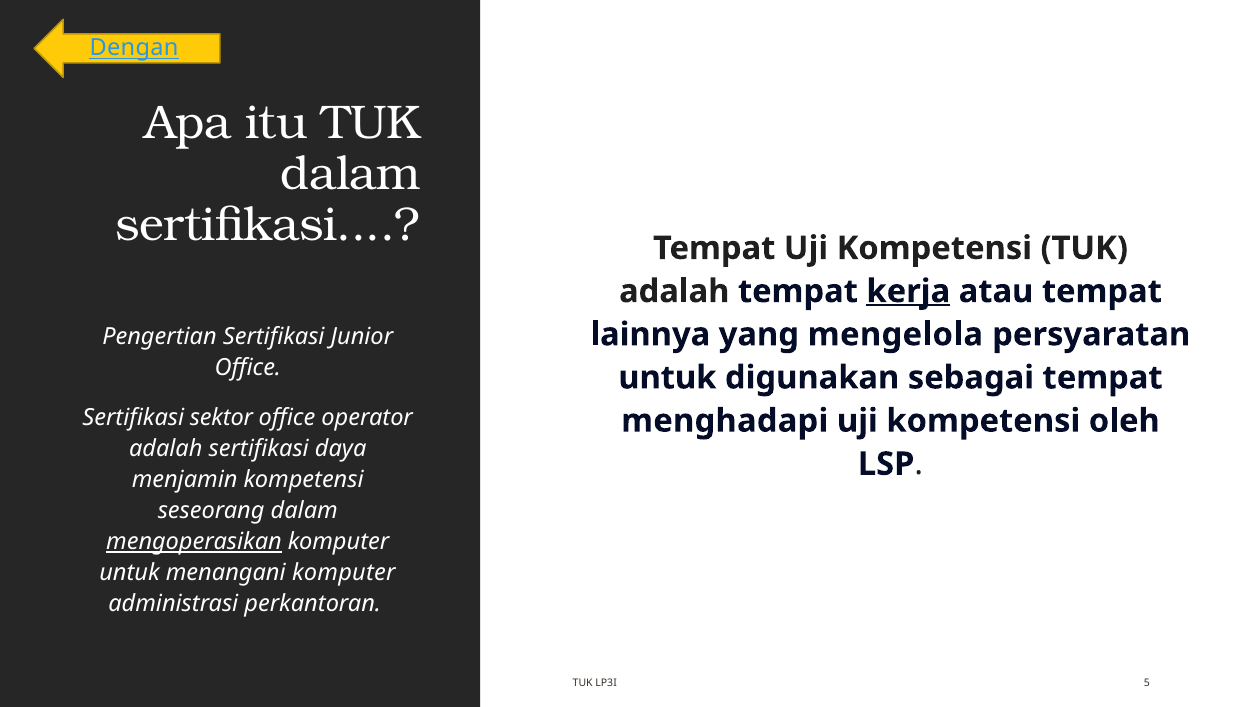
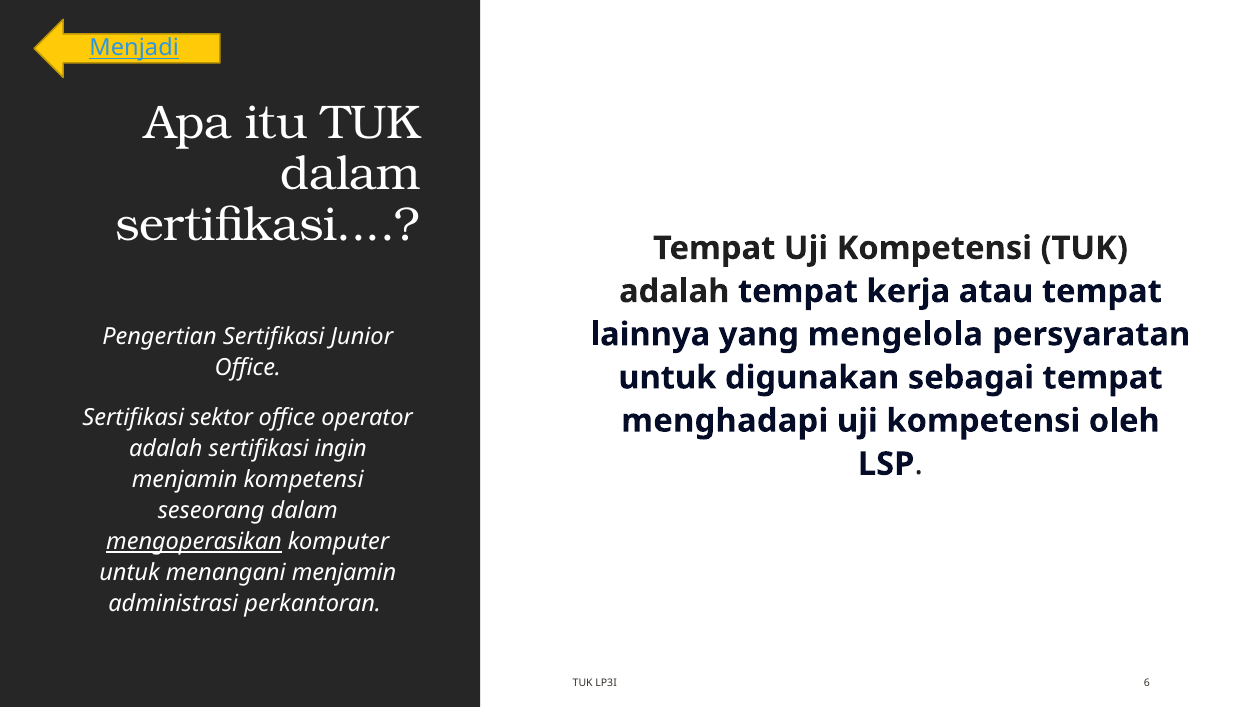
Dengan: Dengan -> Menjadi (134, 48)
kerja underline: present -> none (908, 292)
daya: daya -> ingin (341, 449)
menangani komputer: komputer -> menjamin (344, 574)
5: 5 -> 6 (1147, 684)
